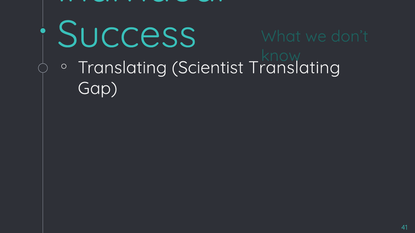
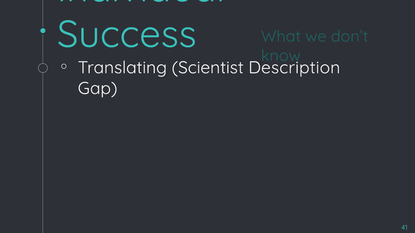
Scientist Translating: Translating -> Description (294, 68)
